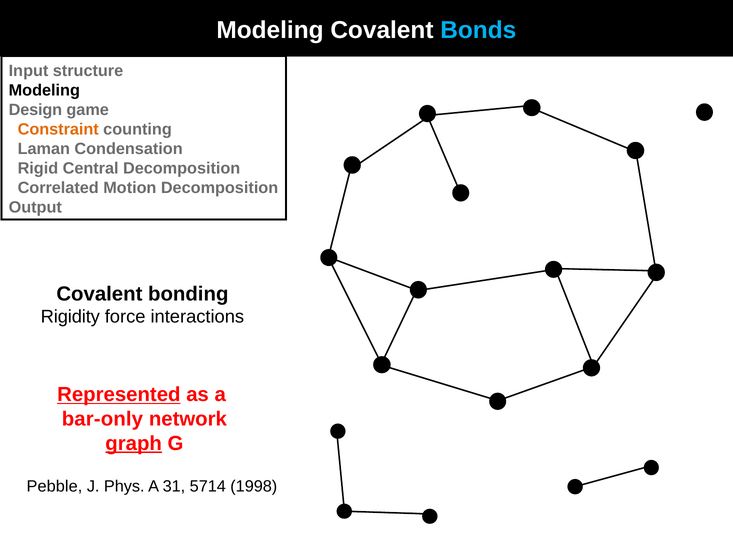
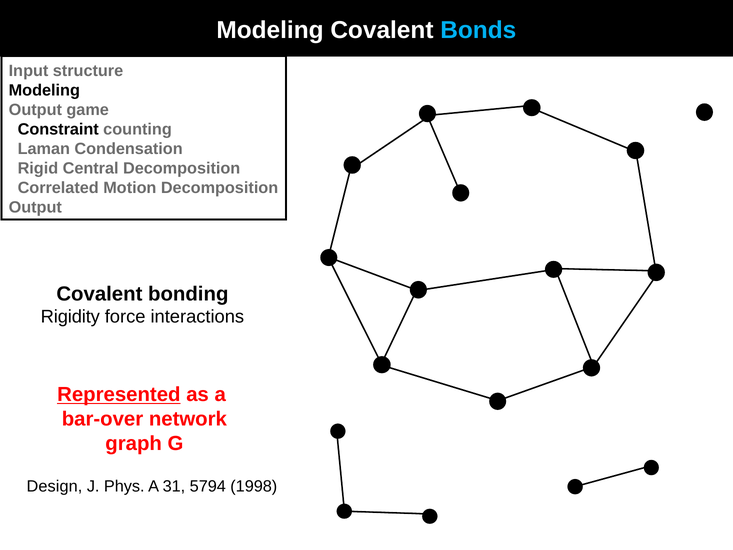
Design: Design -> Output (35, 110)
Constraint colour: orange -> black (58, 129)
bar-only: bar-only -> bar-over (102, 419)
graph underline: present -> none (134, 443)
Pebble: Pebble -> Design (54, 486)
5714: 5714 -> 5794 (208, 486)
